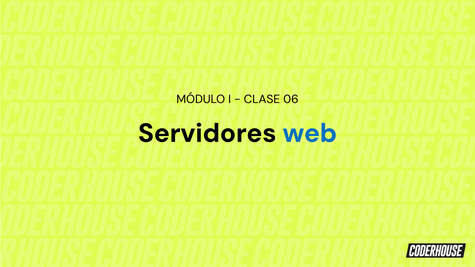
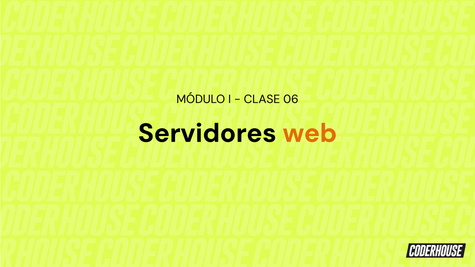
web colour: blue -> orange (310, 133)
